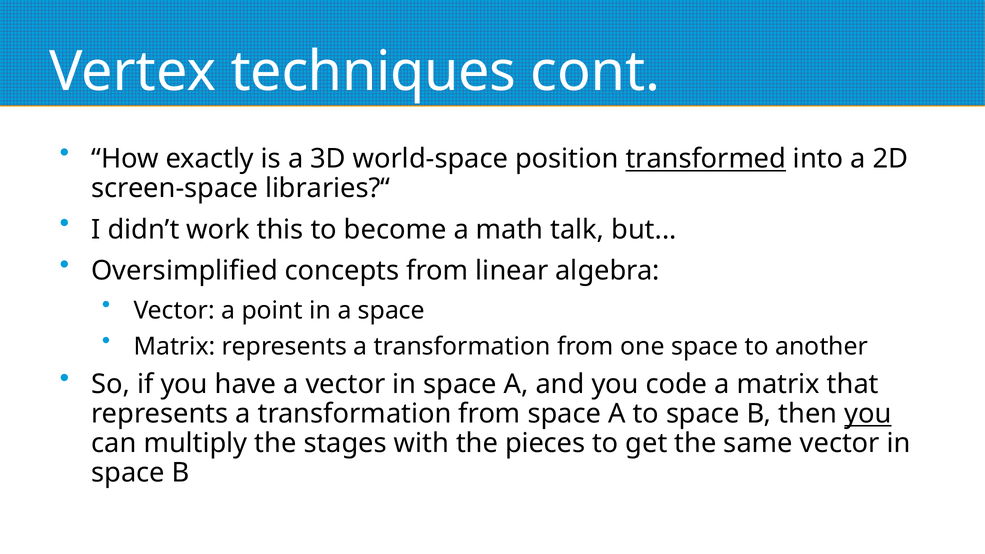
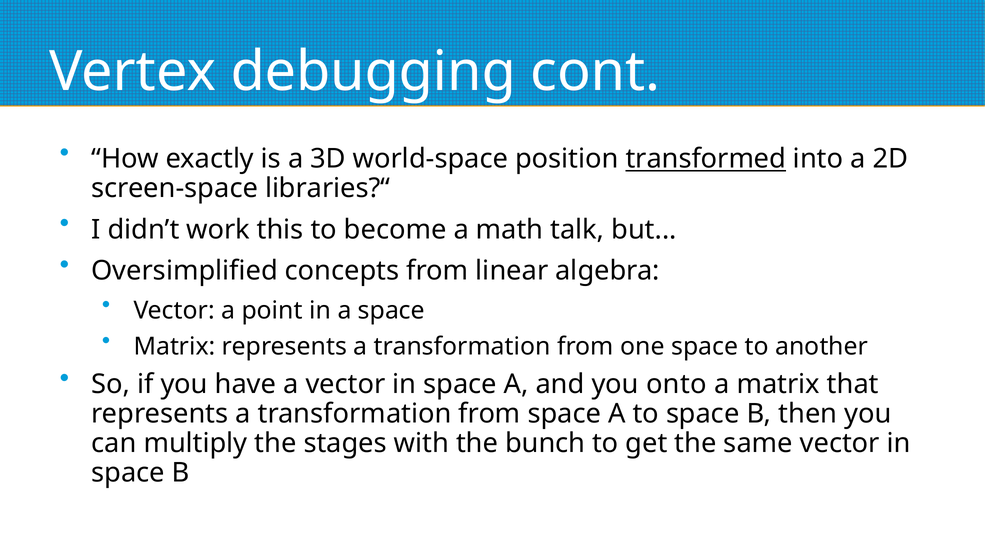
techniques: techniques -> debugging (373, 72)
code: code -> onto (676, 385)
you underline: present -> none (868, 414)
pieces: pieces -> bunch (545, 443)
